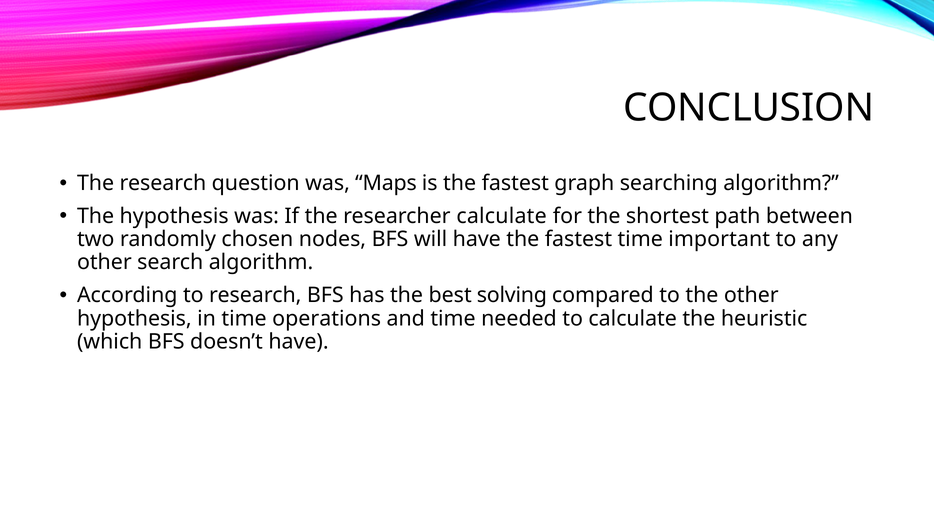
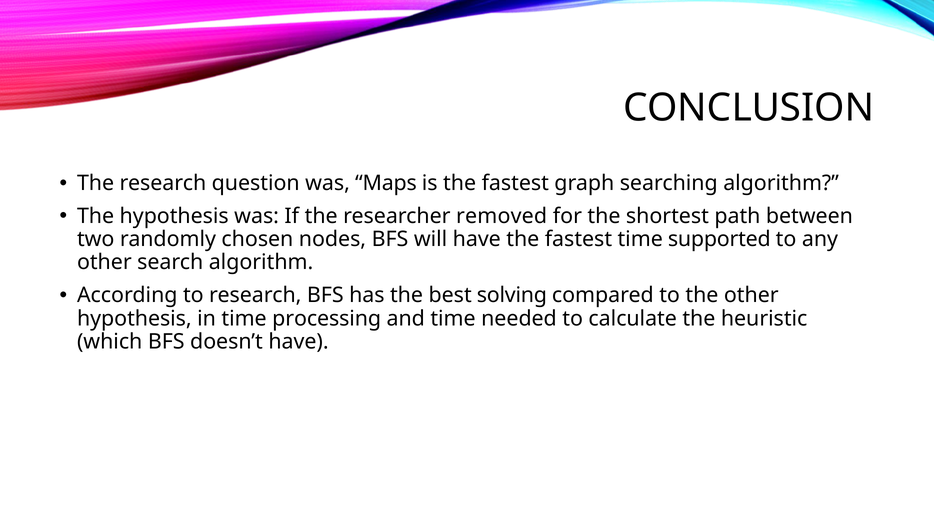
researcher calculate: calculate -> removed (502, 216)
important: important -> supported (719, 239)
operations: operations -> processing (327, 318)
